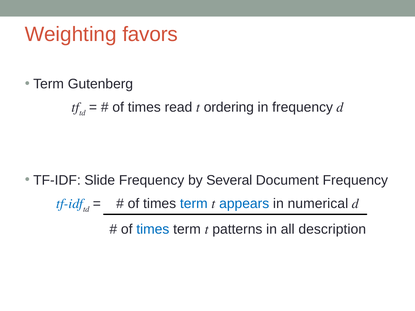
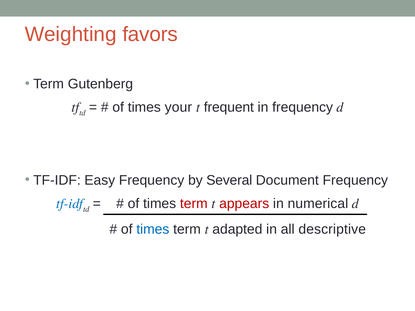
read: read -> your (178, 107)
ordering: ordering -> frequent (229, 107)
Slide: Slide -> Easy (100, 180)
term colour: blue -> red (194, 204)
appears colour: blue -> red (244, 204)
patterns: patterns -> adapted (237, 230)
description: description -> descriptive (332, 230)
